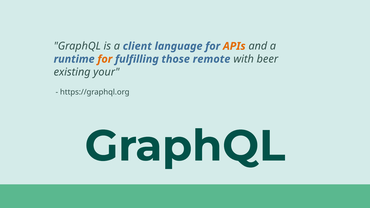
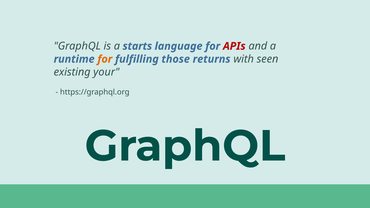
client: client -> starts (137, 46)
APIs colour: orange -> red (234, 46)
remote: remote -> returns (212, 59)
beer: beer -> seen (267, 59)
